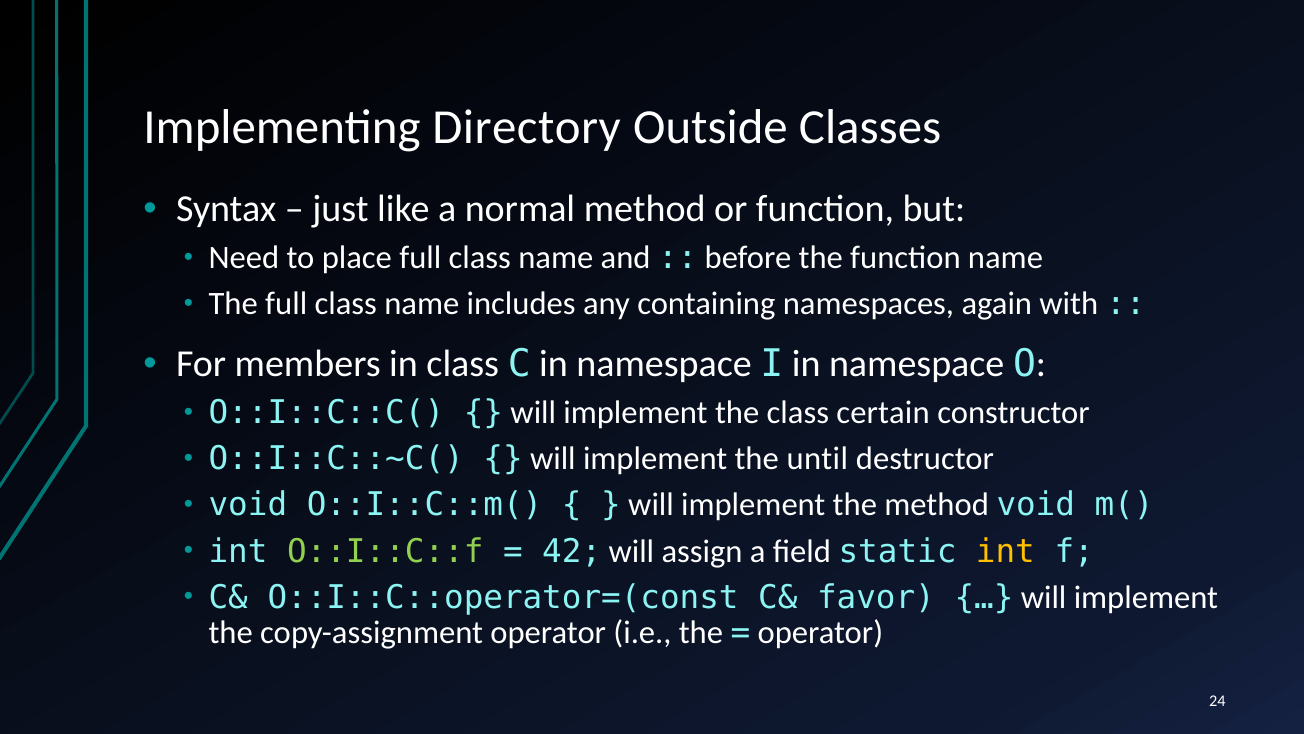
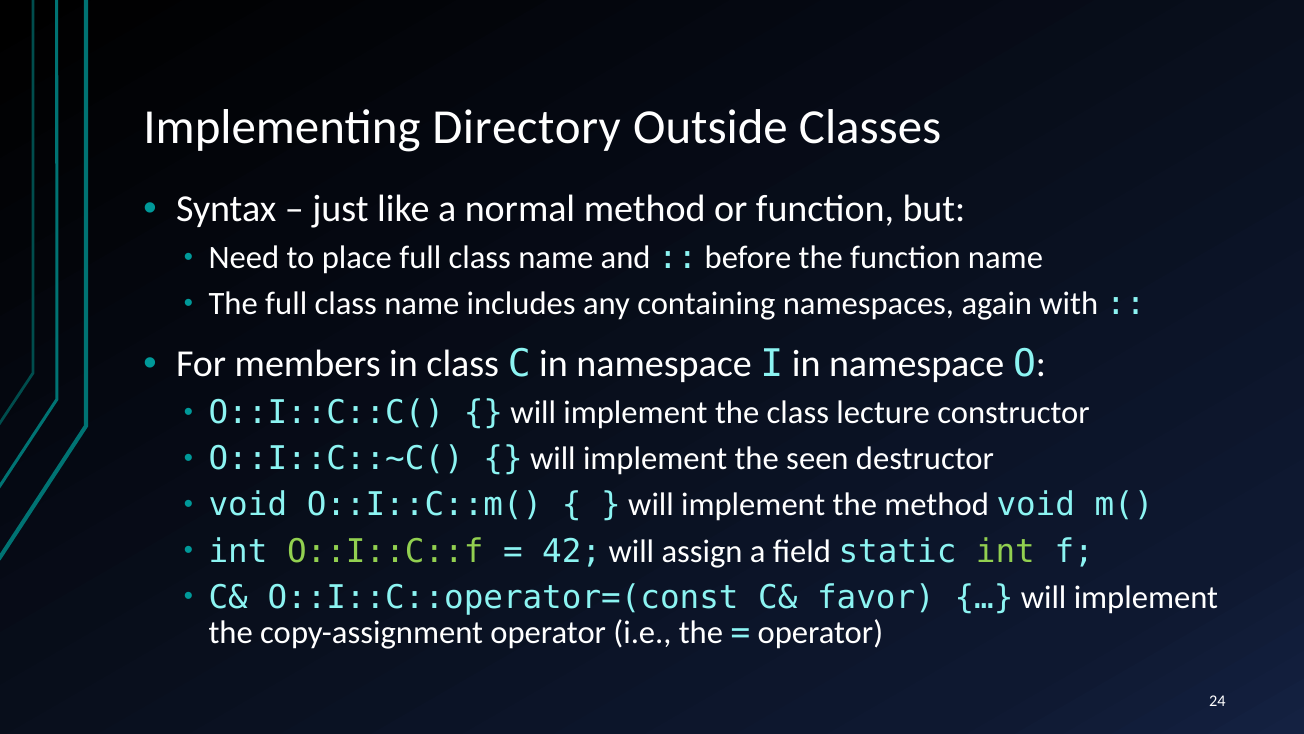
certain: certain -> lecture (883, 413)
until: until -> seen (817, 459)
int colour: yellow -> light green (1005, 551)
